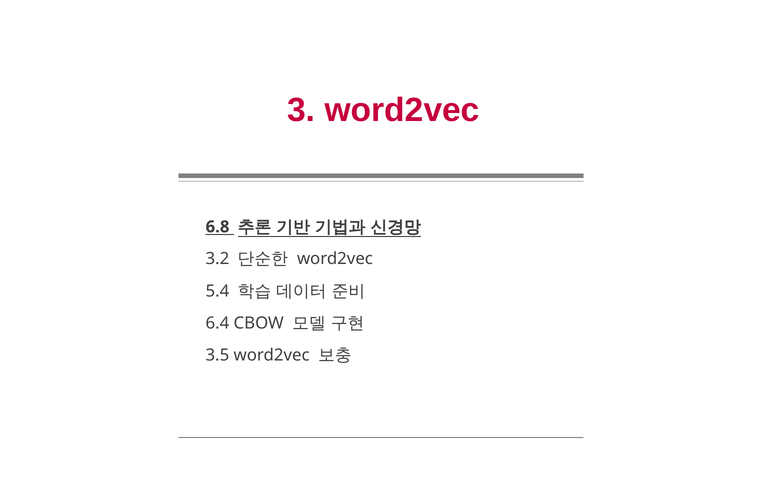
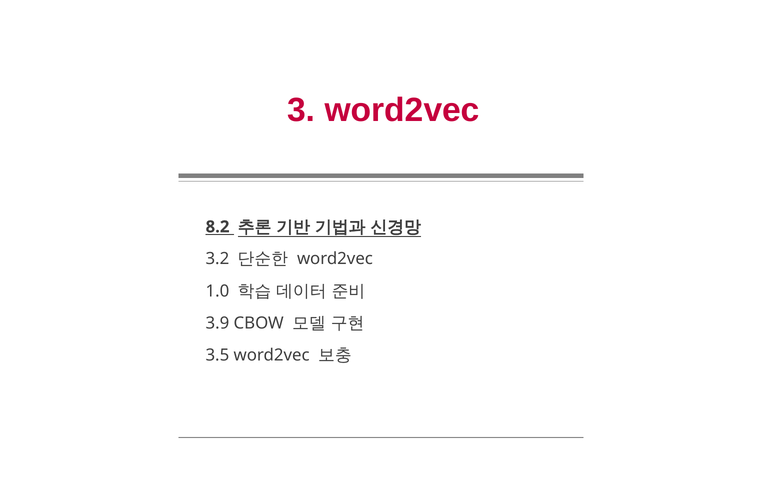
6.8: 6.8 -> 8.2 (218, 227)
5.4: 5.4 -> 1.0 (217, 291)
6.4: 6.4 -> 3.9 (217, 323)
